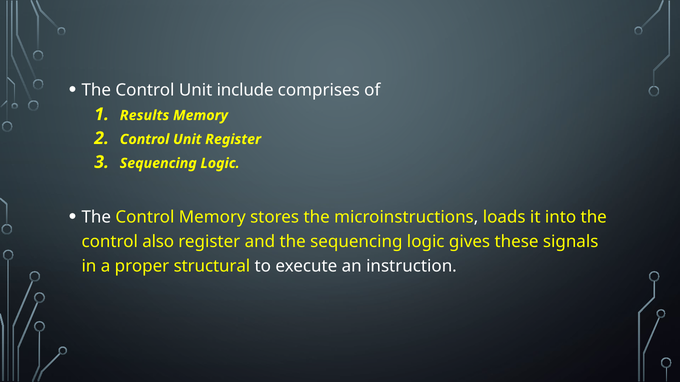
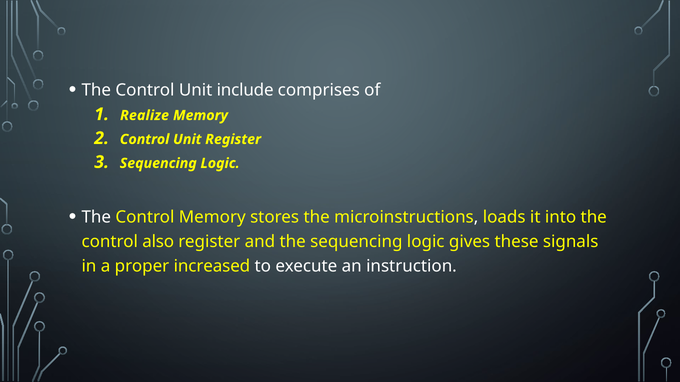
Results: Results -> Realize (145, 116)
structural: structural -> increased (212, 266)
